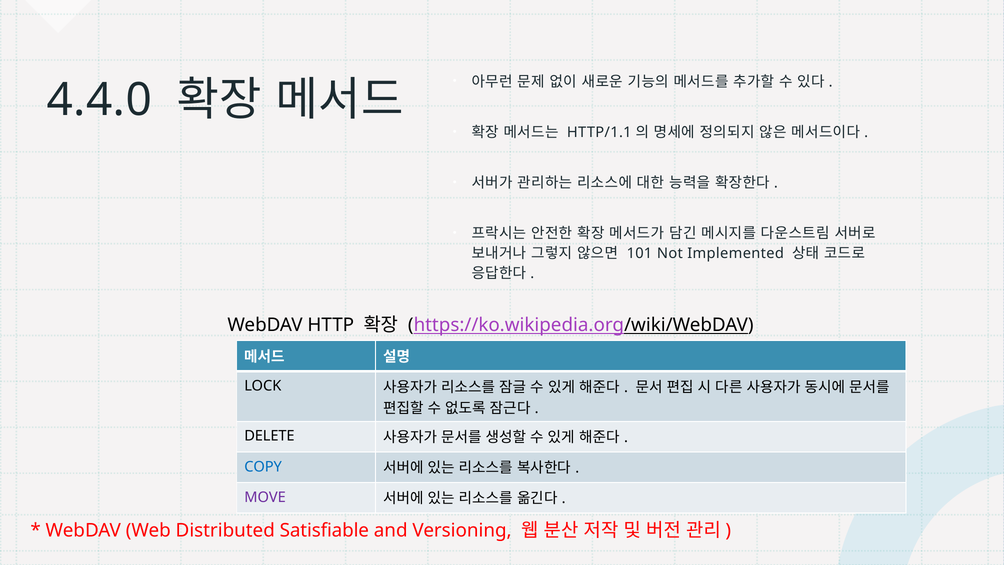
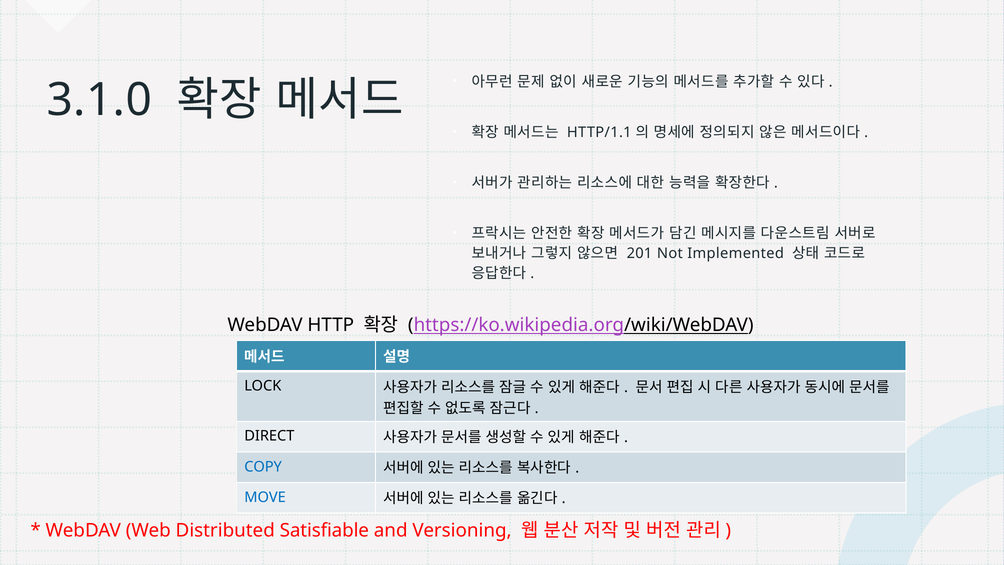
4.4.0: 4.4.0 -> 3.1.0 (99, 100)
101: 101 -> 201 (639, 253)
DELETE: DELETE -> DIRECT (269, 436)
MOVE colour: purple -> blue (265, 497)
